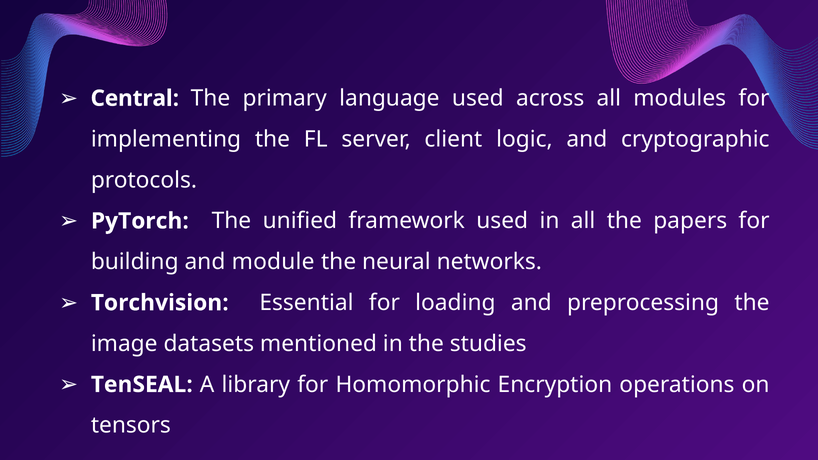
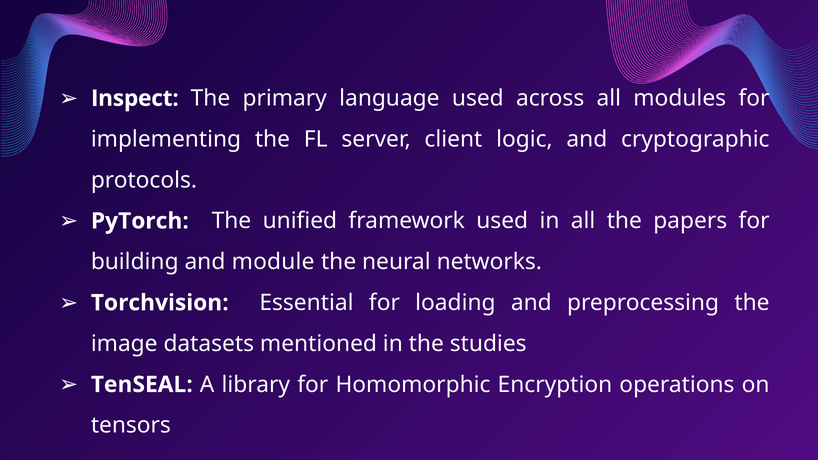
Central: Central -> Inspect (135, 98)
